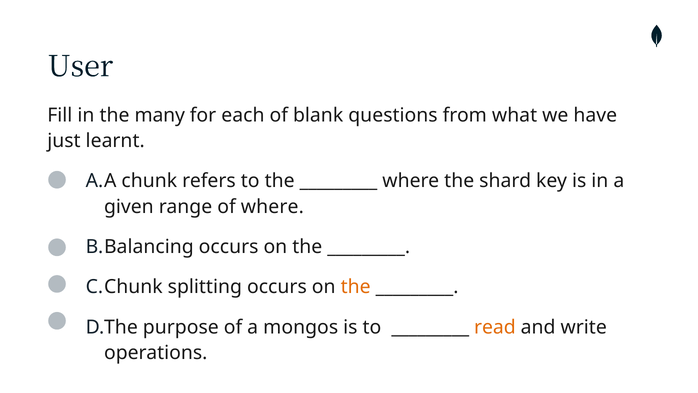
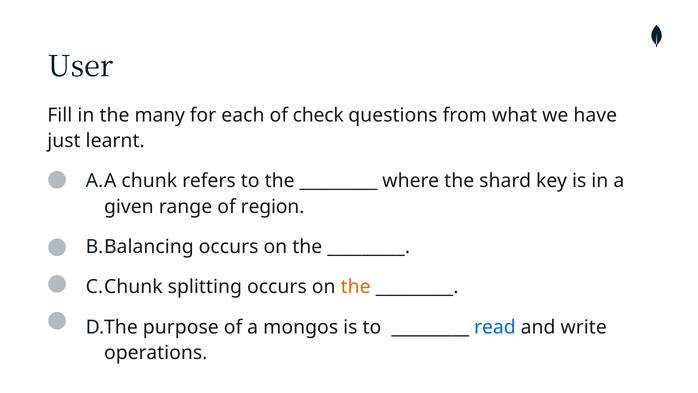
blank: blank -> check (318, 115)
of where: where -> region (273, 206)
read colour: orange -> blue (495, 327)
